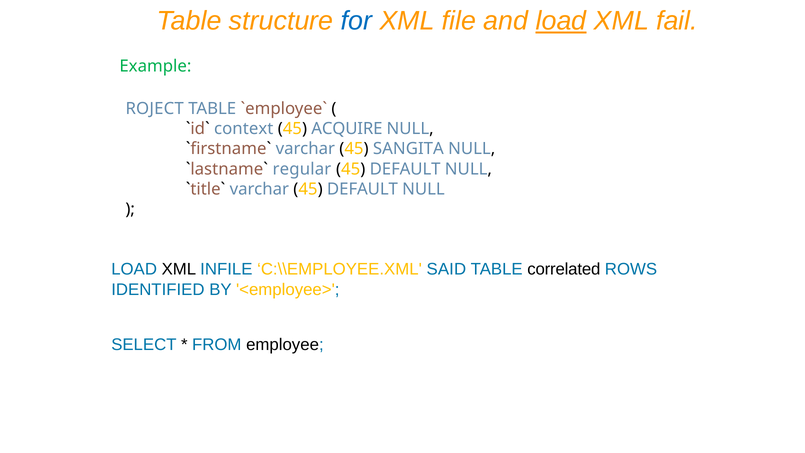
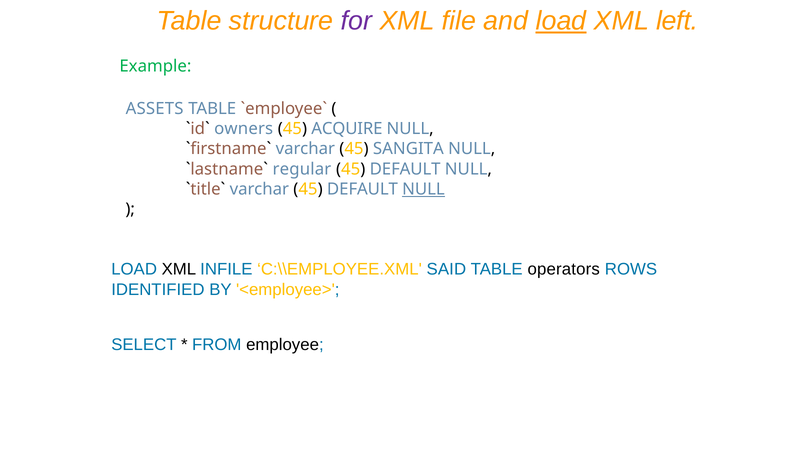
for colour: blue -> purple (356, 21)
fail: fail -> left (677, 21)
ROJECT: ROJECT -> ASSETS (155, 109)
context: context -> owners (244, 129)
NULL underline: none -> present (423, 189)
correlated: correlated -> operators (564, 269)
